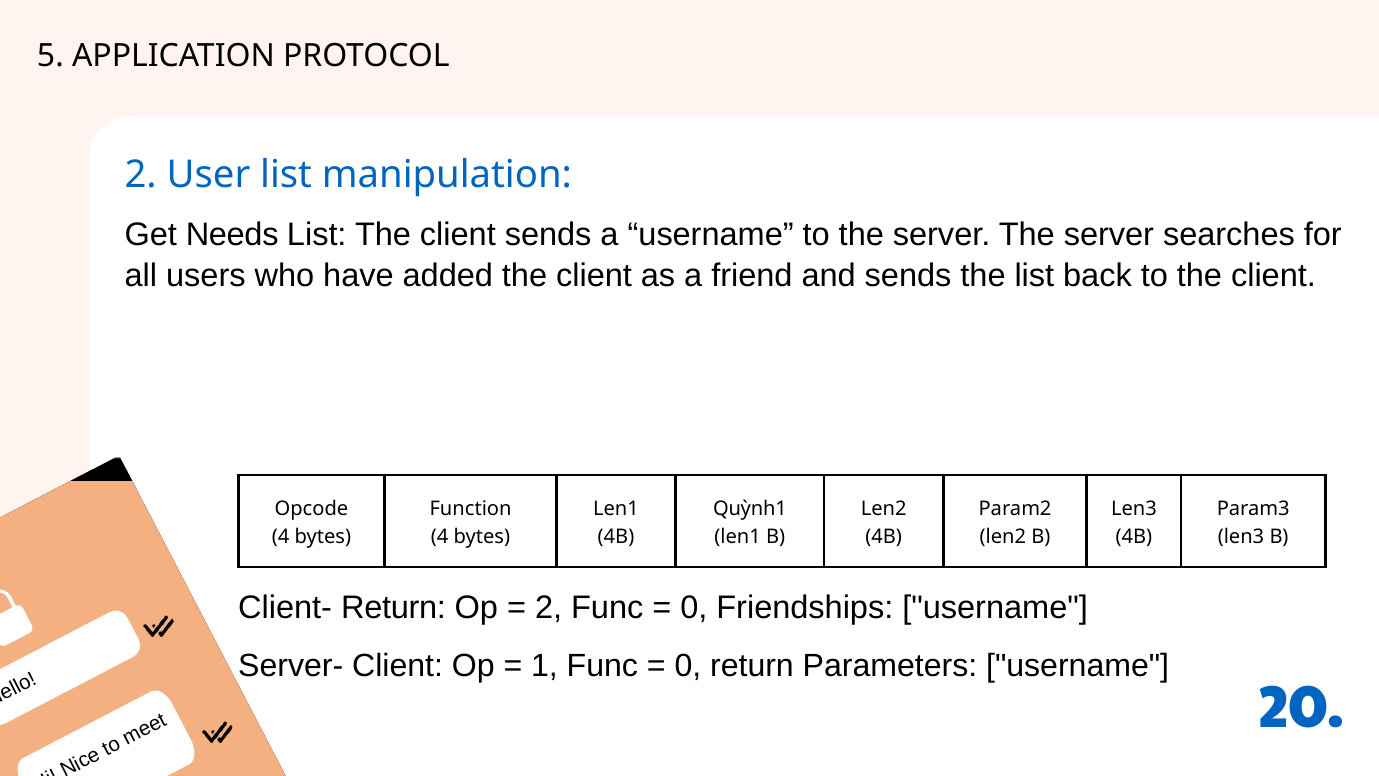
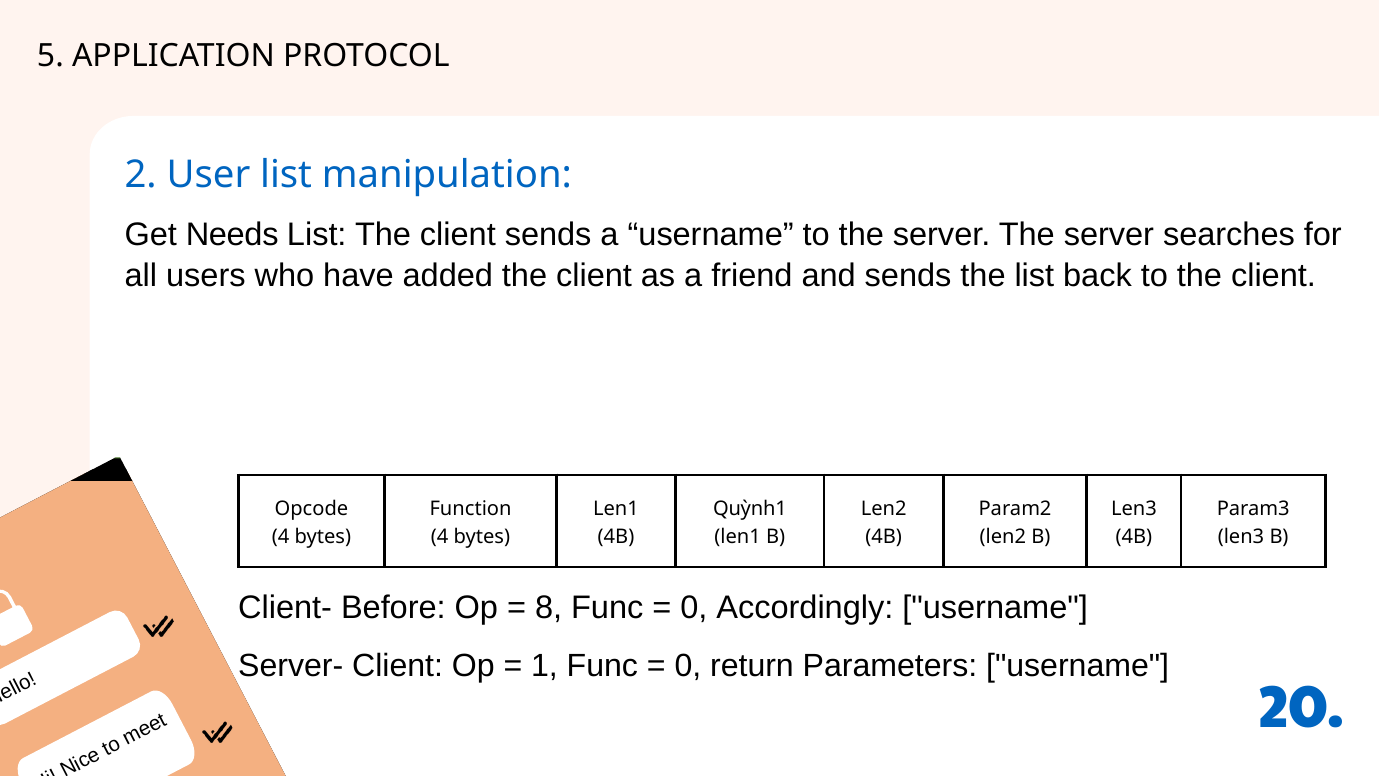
Client- Return: Return -> Before (393, 608)
2: 2 -> 8 (549, 608)
Friendships: Friendships -> Accordingly (805, 608)
